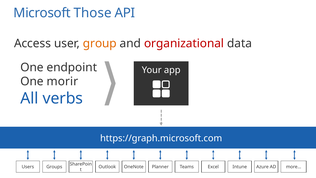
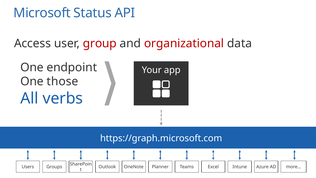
Those: Those -> Status (93, 13)
group colour: orange -> red (100, 43)
morir: morir -> those (62, 81)
